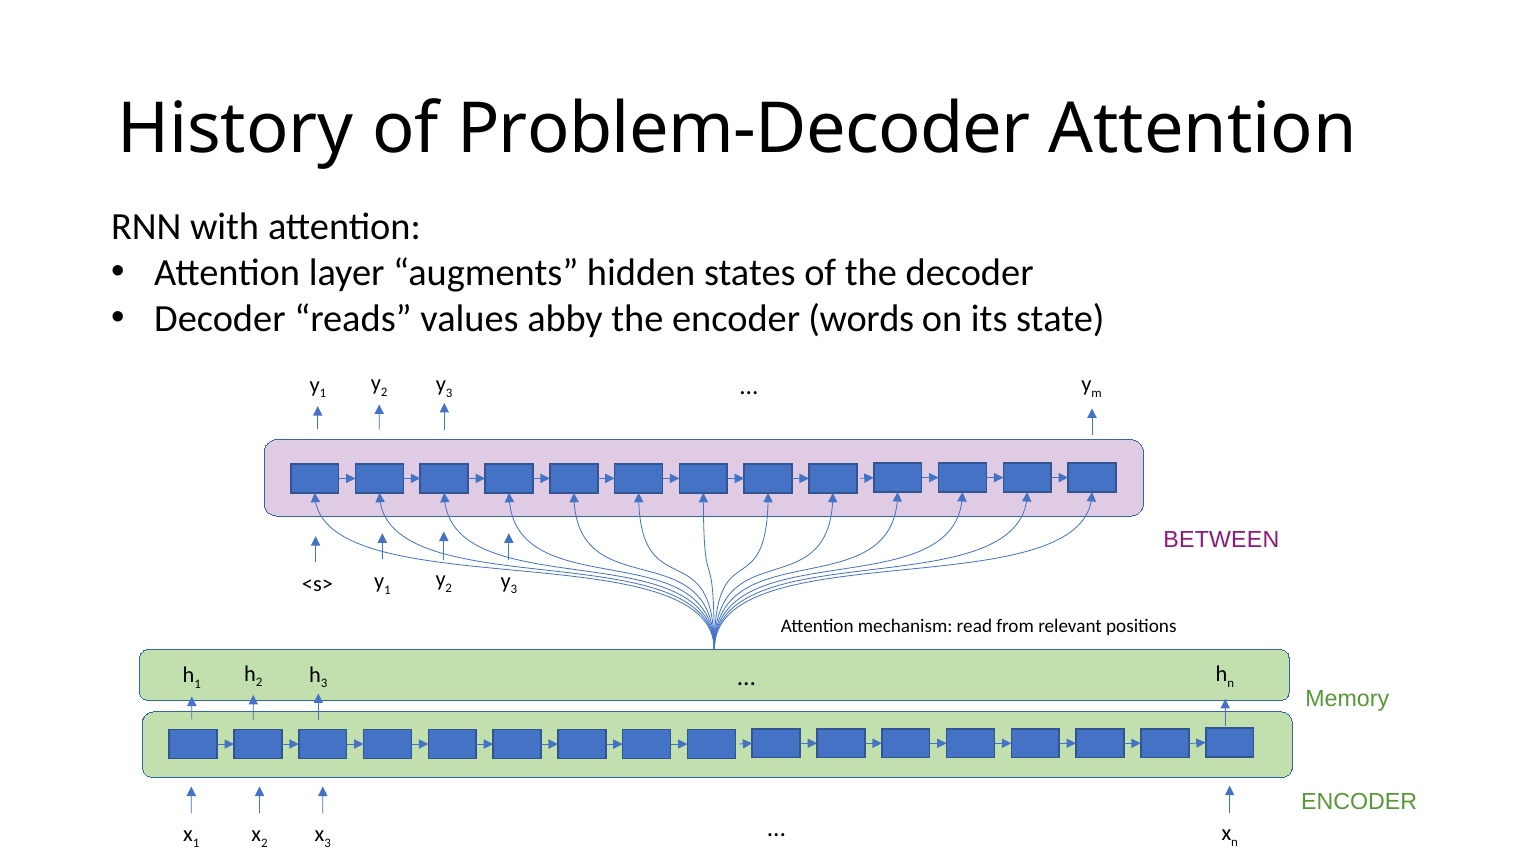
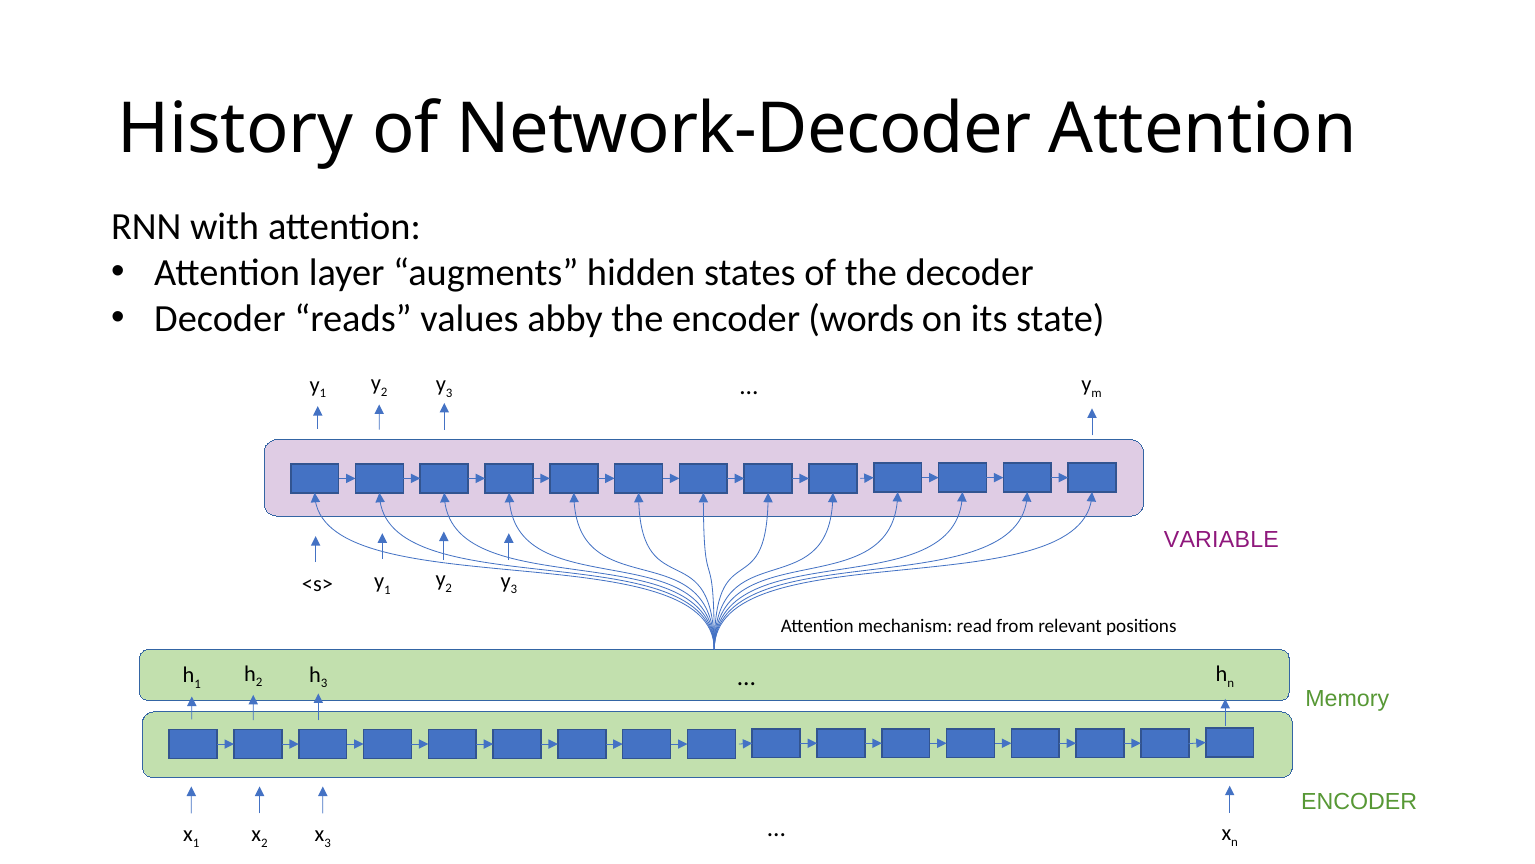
Problem-Decoder: Problem-Decoder -> Network-Decoder (744, 129)
BETWEEN: BETWEEN -> VARIABLE (1221, 540)
